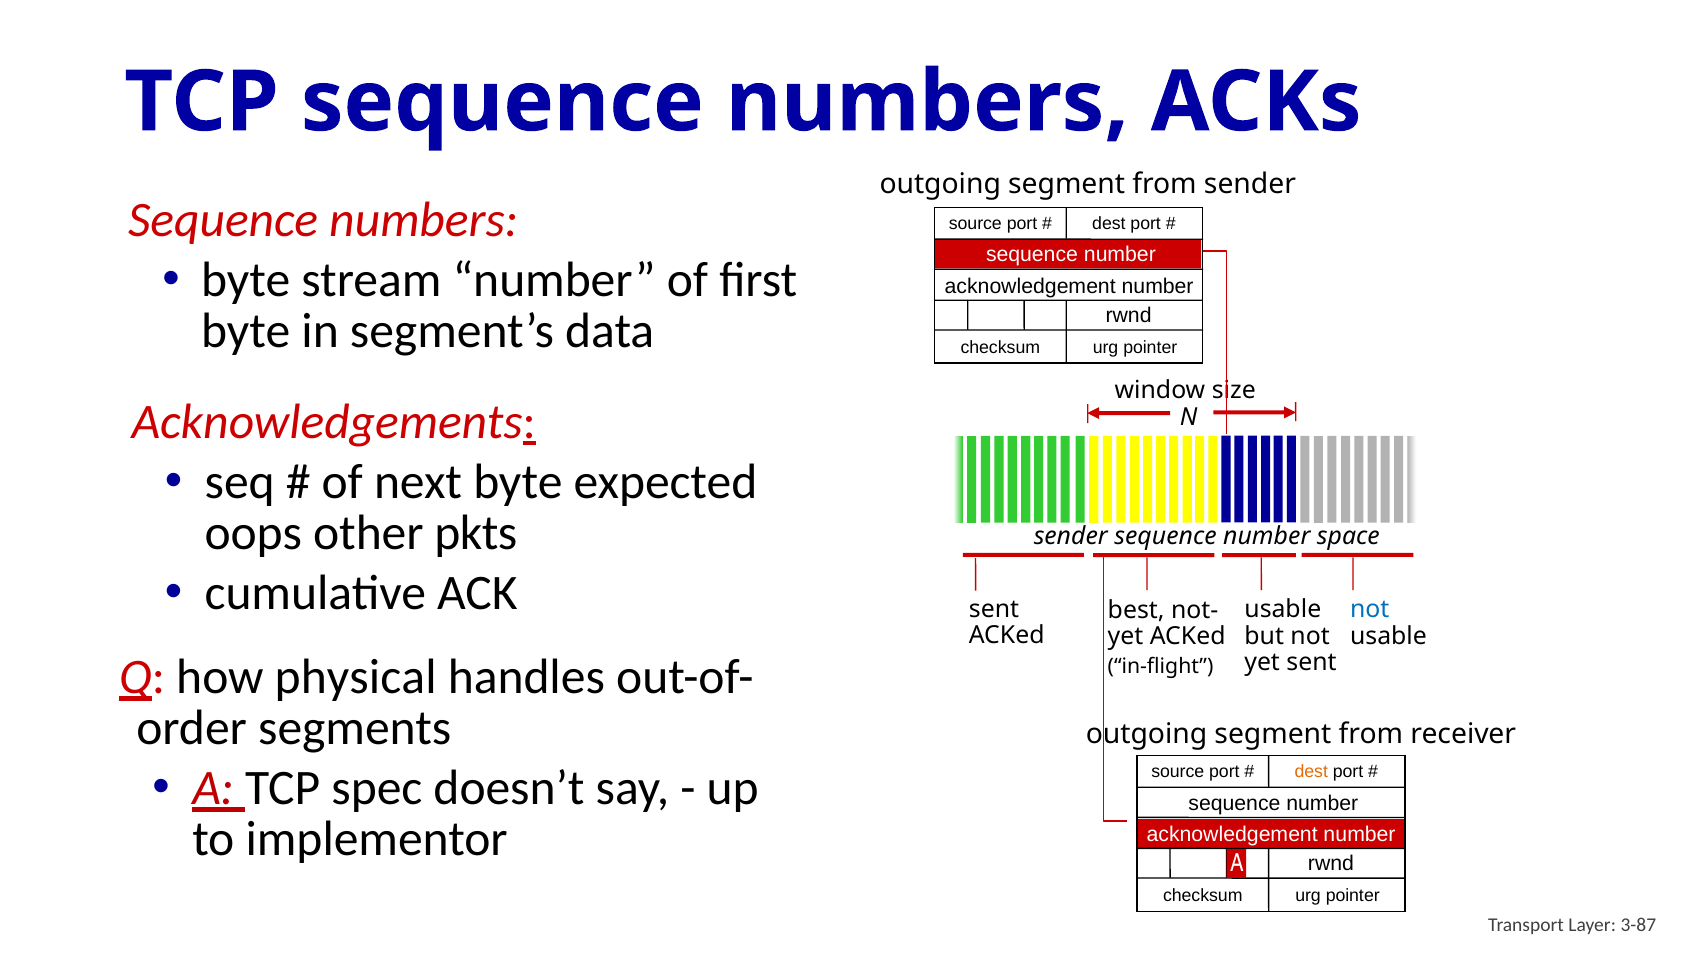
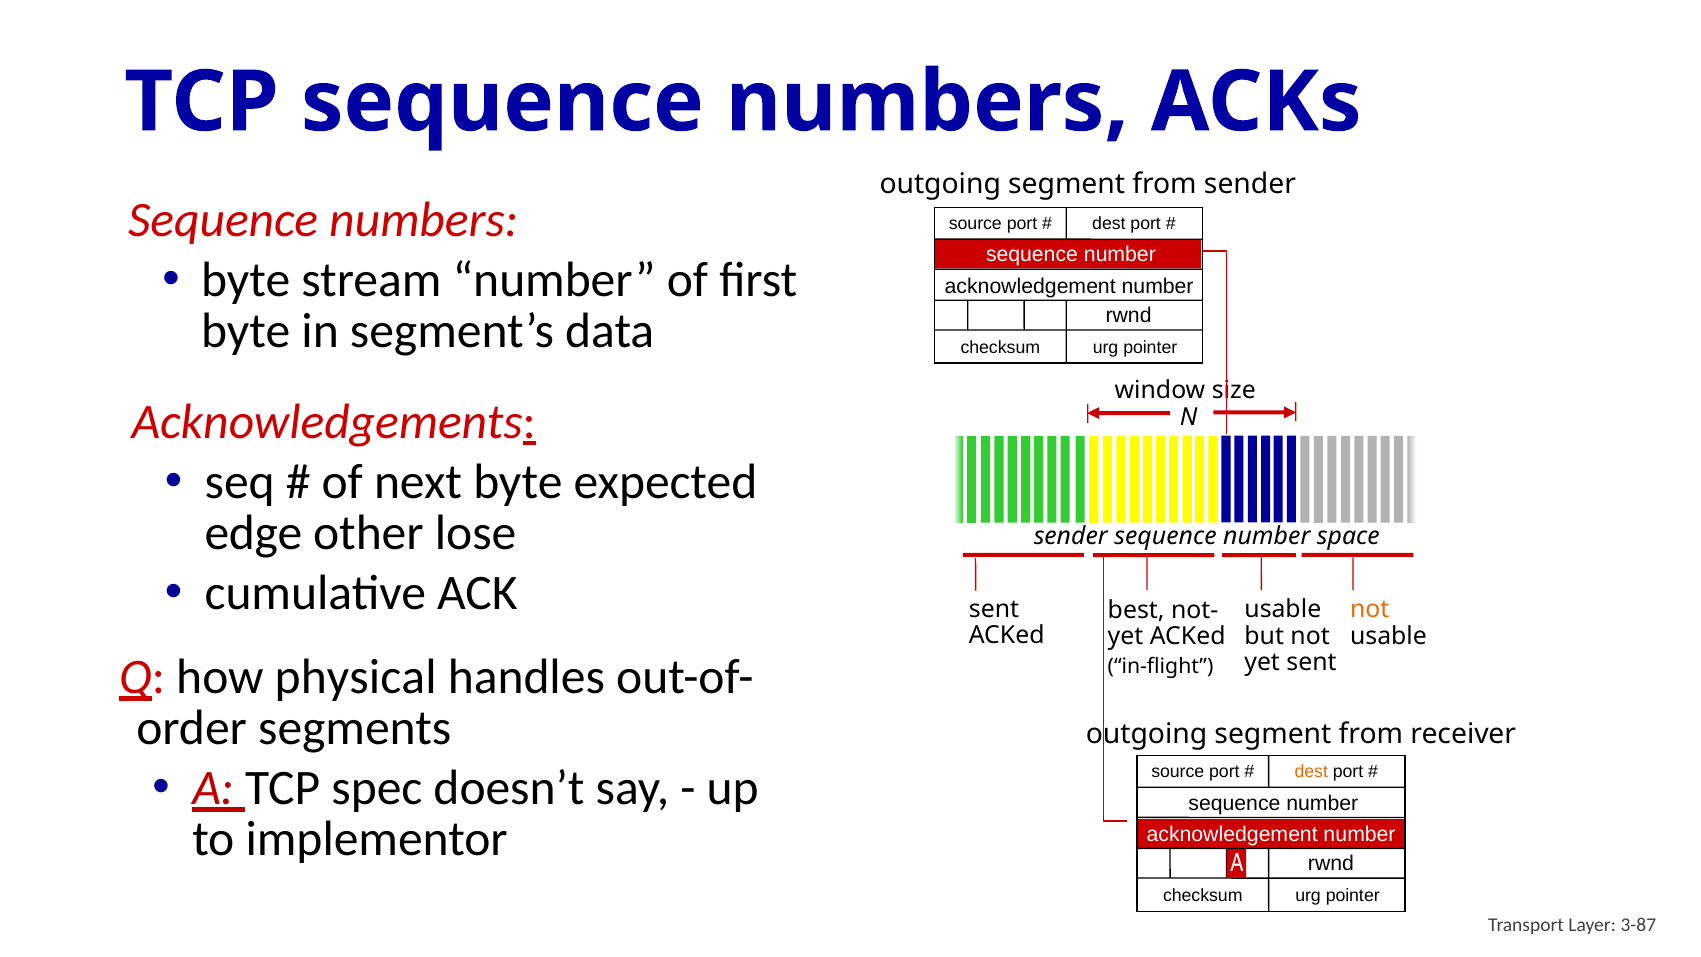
oops: oops -> edge (253, 533)
pkts: pkts -> lose (476, 533)
not colour: blue -> orange (1370, 610)
